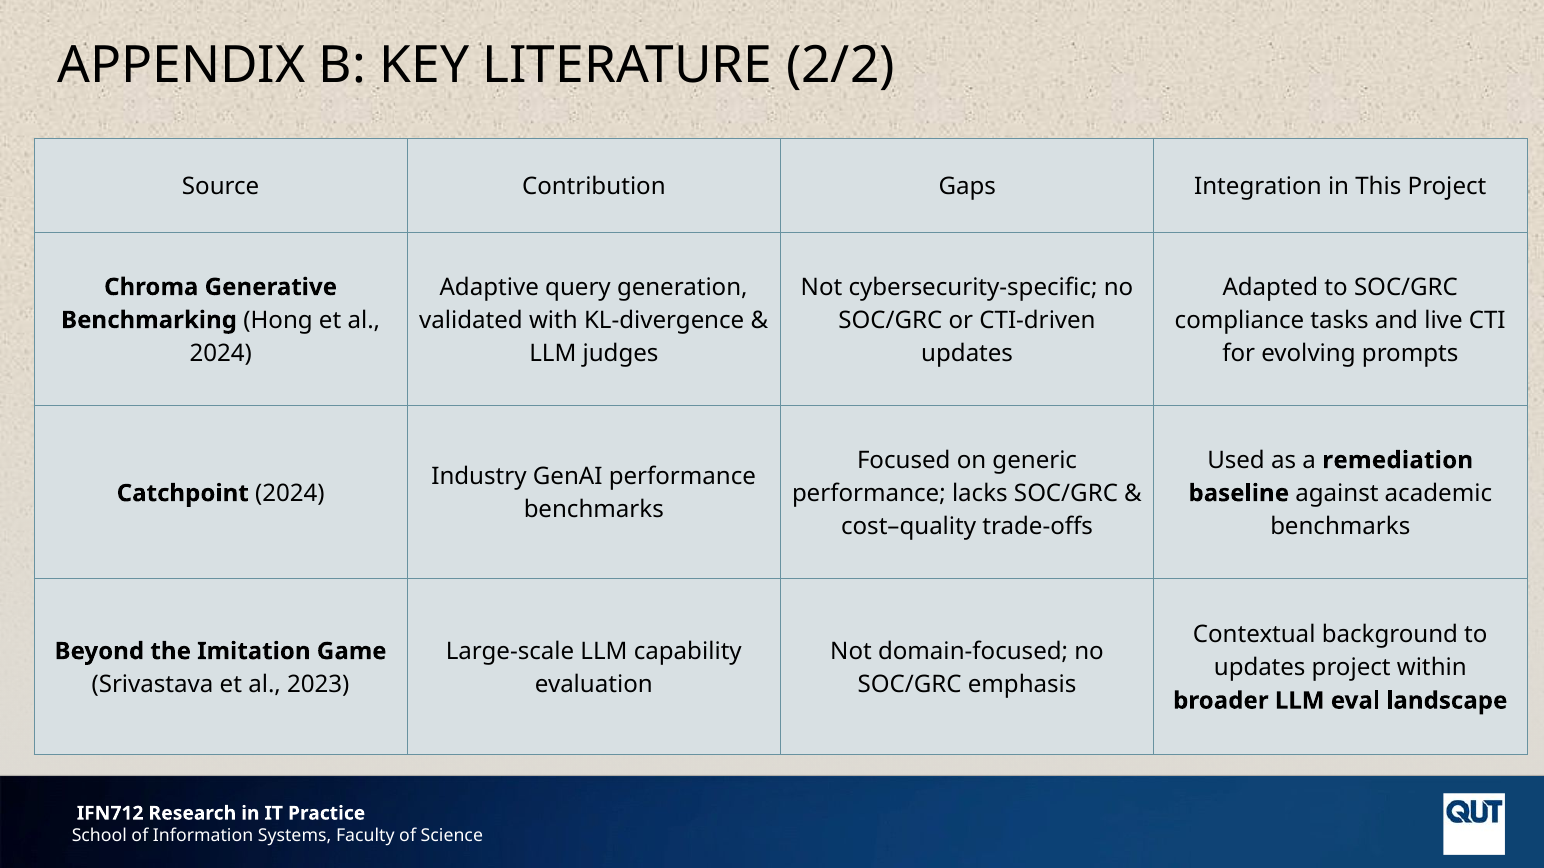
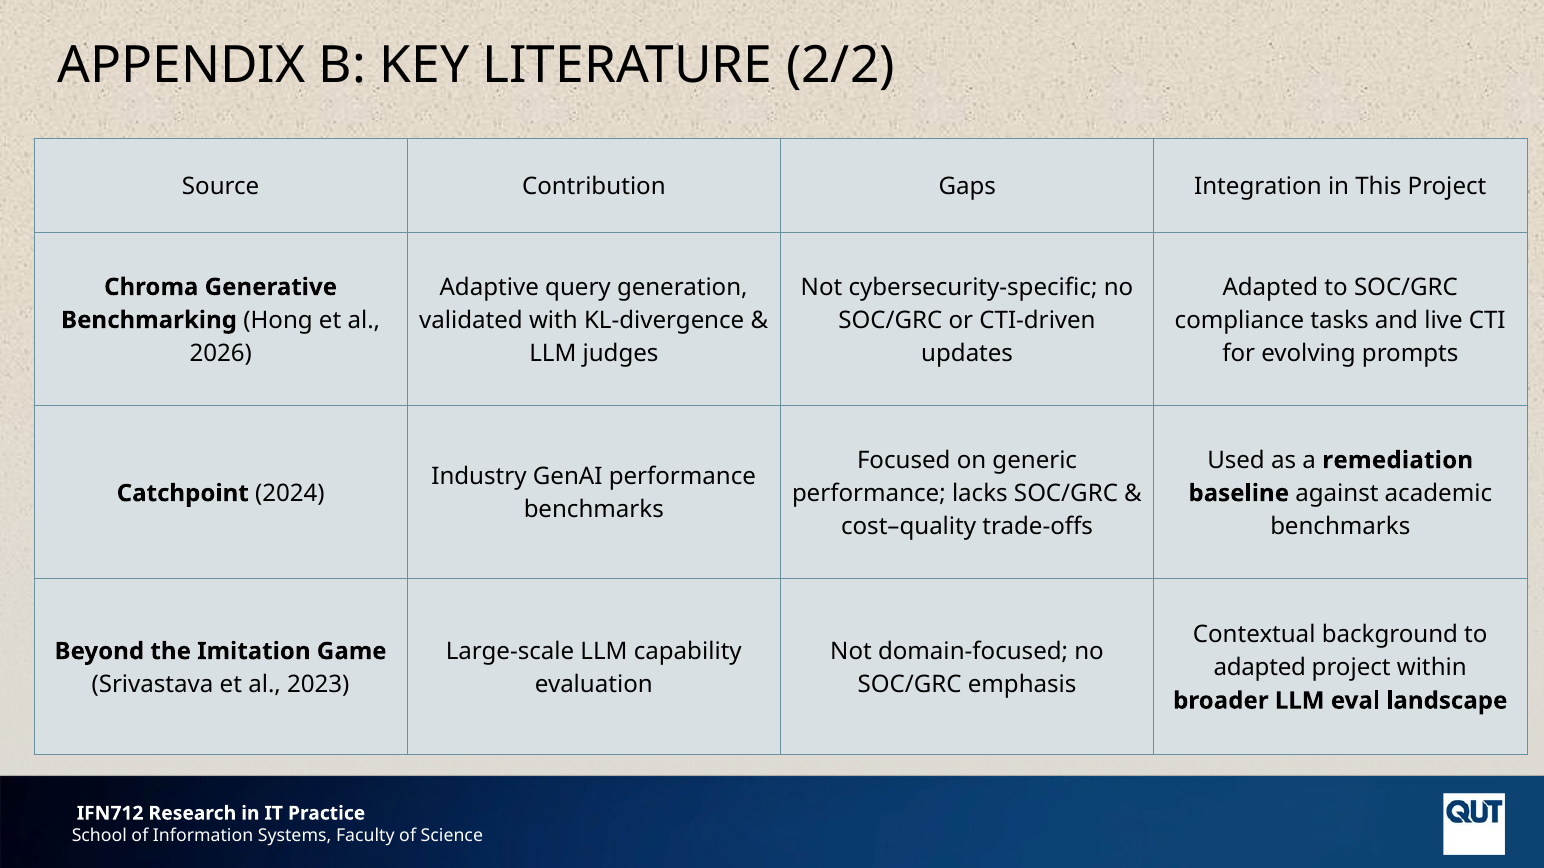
2024: 2024 -> 2026 (221, 353)
updates: updates -> adapted (1260, 668)
